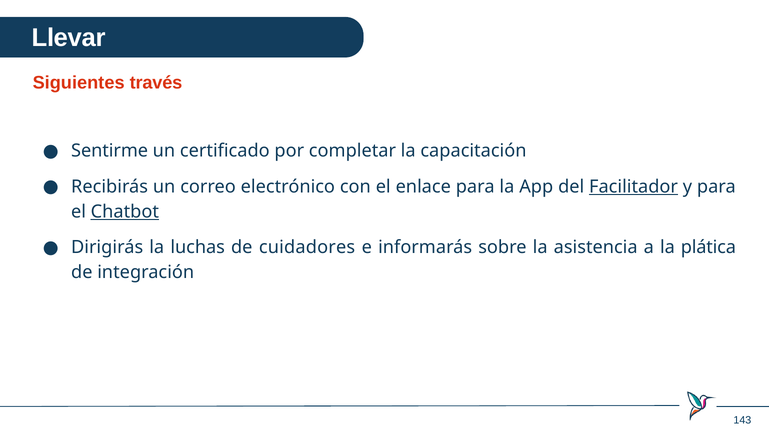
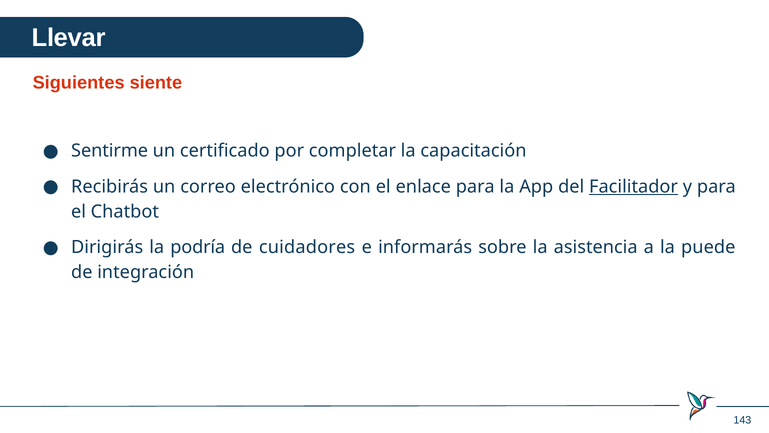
través: través -> siente (156, 82)
Chatbot underline: present -> none (125, 211)
luchas: luchas -> podría (198, 247)
plática: plática -> puede (708, 247)
